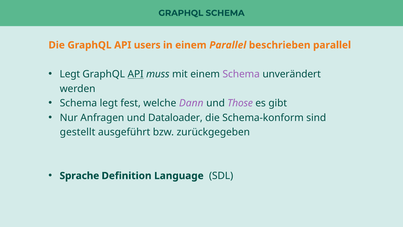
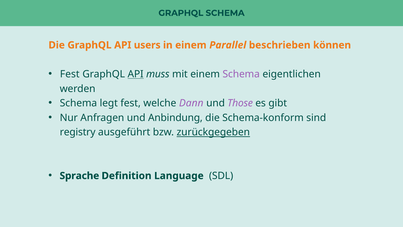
beschrieben parallel: parallel -> können (332, 45)
Legt: Legt -> Fest (70, 74)
unverändert: unverändert -> eigentlichen (292, 74)
Dataloader: Dataloader -> Anbindung (175, 118)
gestellt: gestellt -> registry (78, 132)
zurückgegeben underline: none -> present (213, 132)
